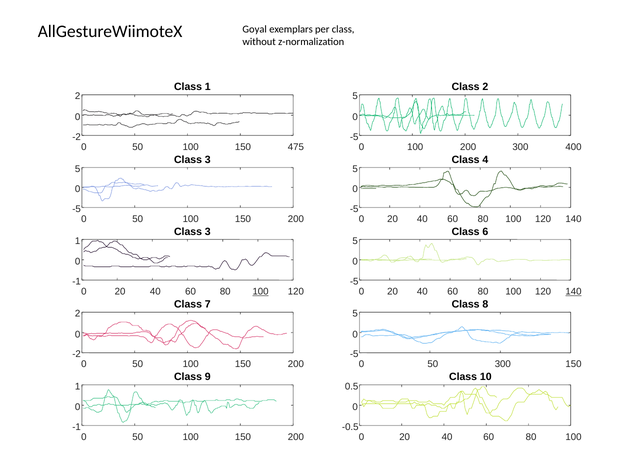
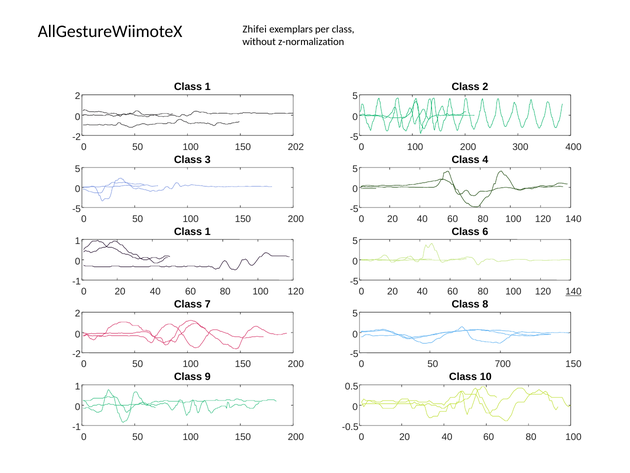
Goyal: Goyal -> Zhifei (255, 29)
475: 475 -> 202 (296, 147)
3: 3 -> 1 (208, 231)
100 underline: present -> none (261, 291)
50 300: 300 -> 700 (503, 364)
